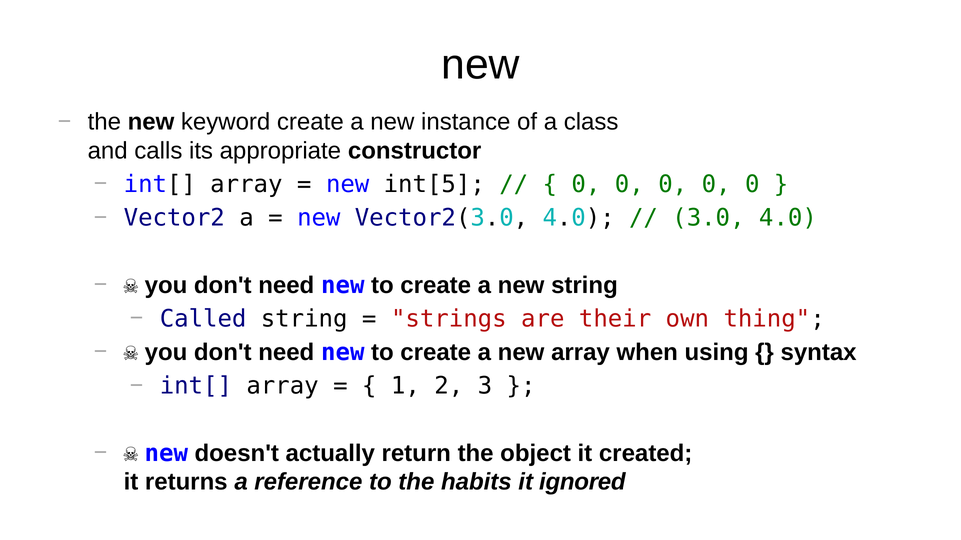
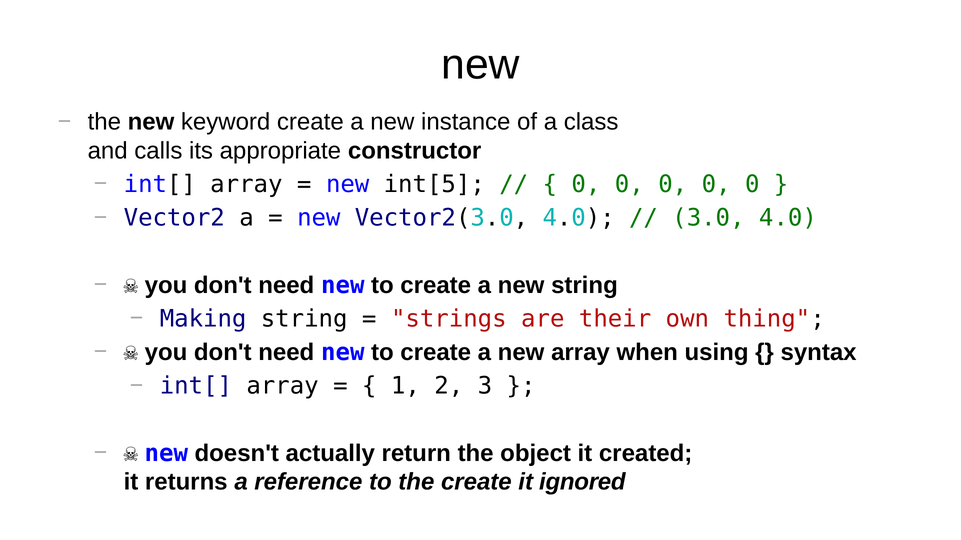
Called: Called -> Making (203, 319)
the habits: habits -> create (476, 483)
